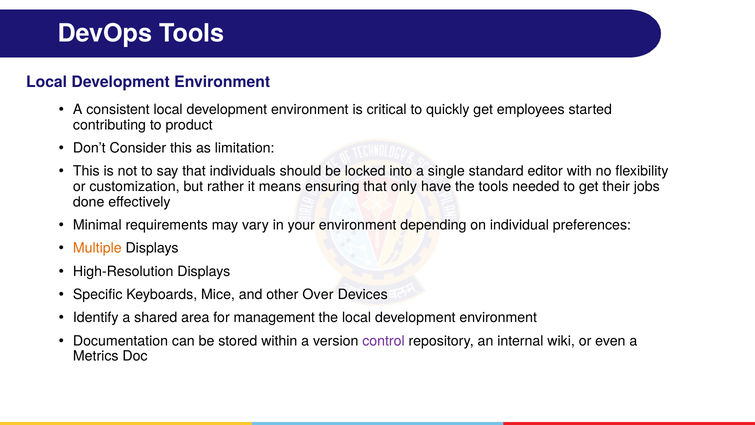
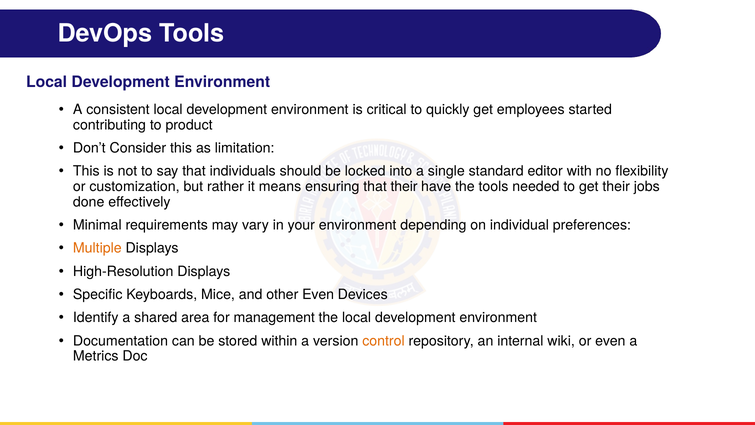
that only: only -> their (404, 186)
other Over: Over -> Even (318, 294)
control colour: purple -> orange (384, 341)
